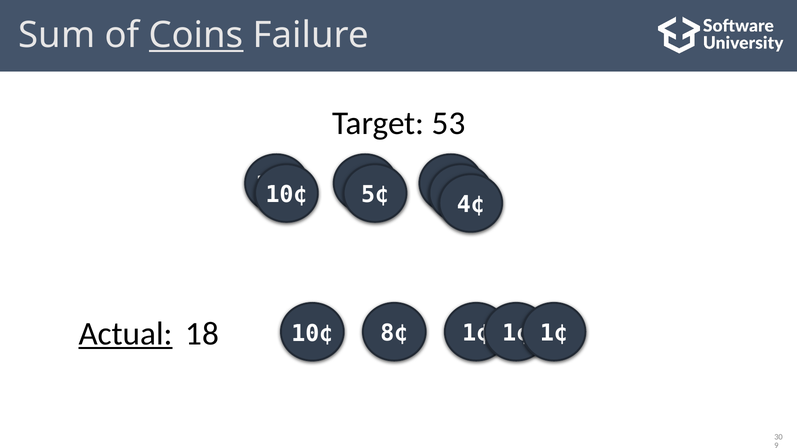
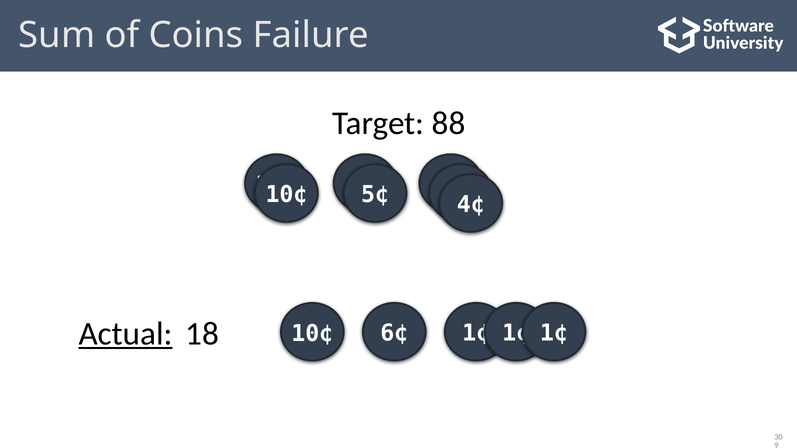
Coins underline: present -> none (196, 35)
53: 53 -> 88 (449, 123)
8¢: 8¢ -> 6¢ (394, 334)
